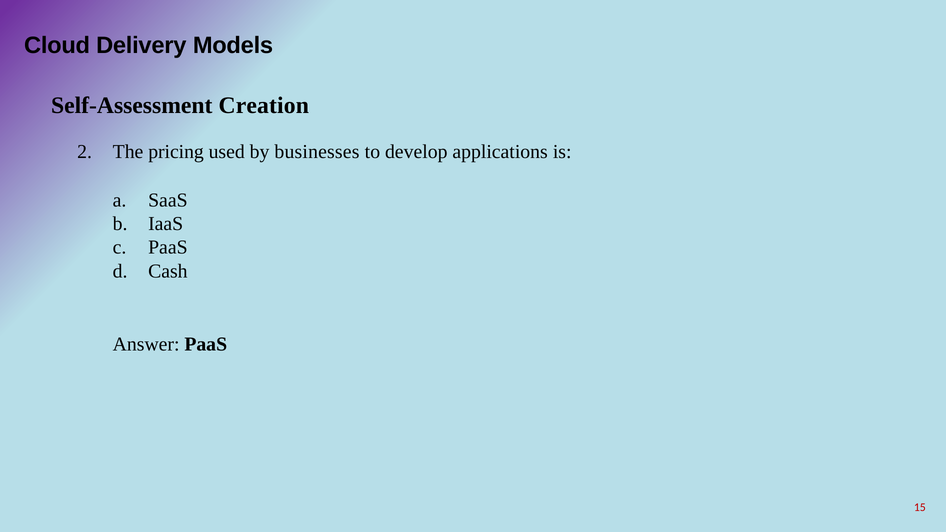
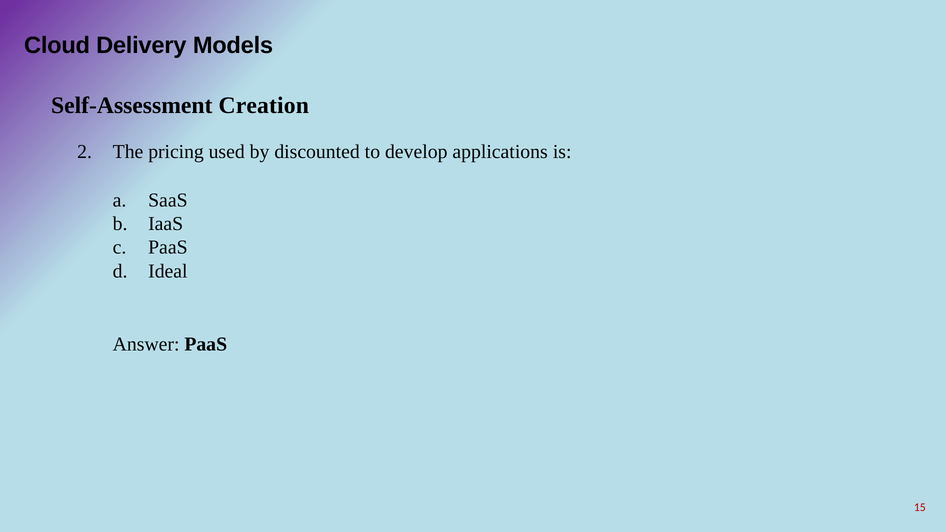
businesses: businesses -> discounted (317, 152)
Cash: Cash -> Ideal (168, 271)
